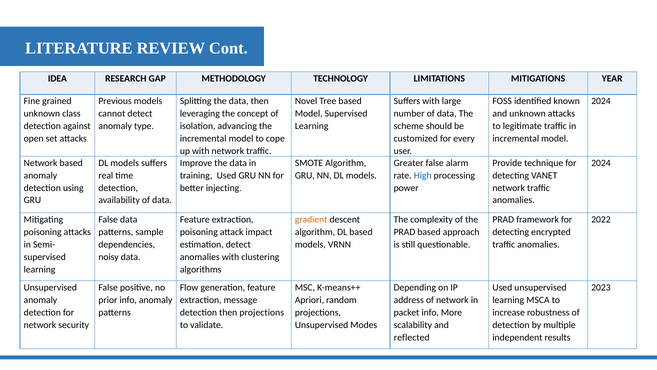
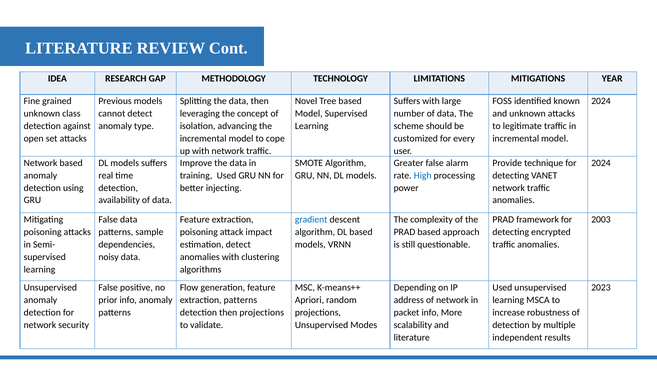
gradient colour: orange -> blue (311, 219)
2022: 2022 -> 2003 (601, 219)
extraction message: message -> patterns (240, 300)
reflected: reflected -> literature (412, 337)
